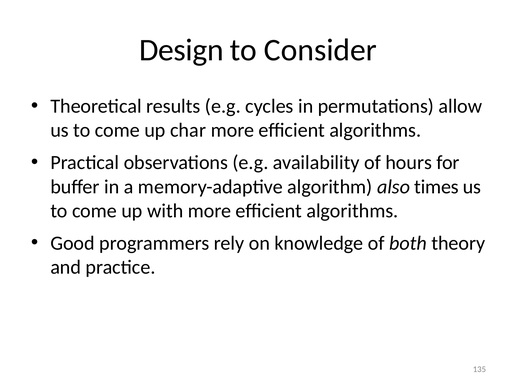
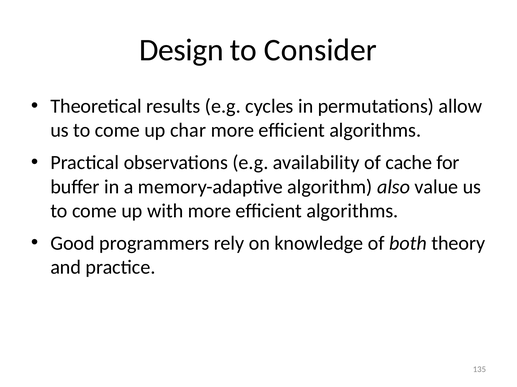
hours: hours -> cache (409, 163)
times: times -> value (436, 187)
